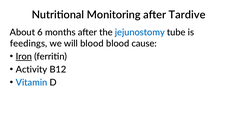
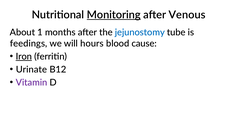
Monitoring underline: none -> present (114, 15)
Tardive: Tardive -> Venous (187, 15)
6: 6 -> 1 (40, 32)
will blood: blood -> hours (92, 44)
Activity: Activity -> Urinate (31, 69)
Vitamin colour: blue -> purple (31, 82)
